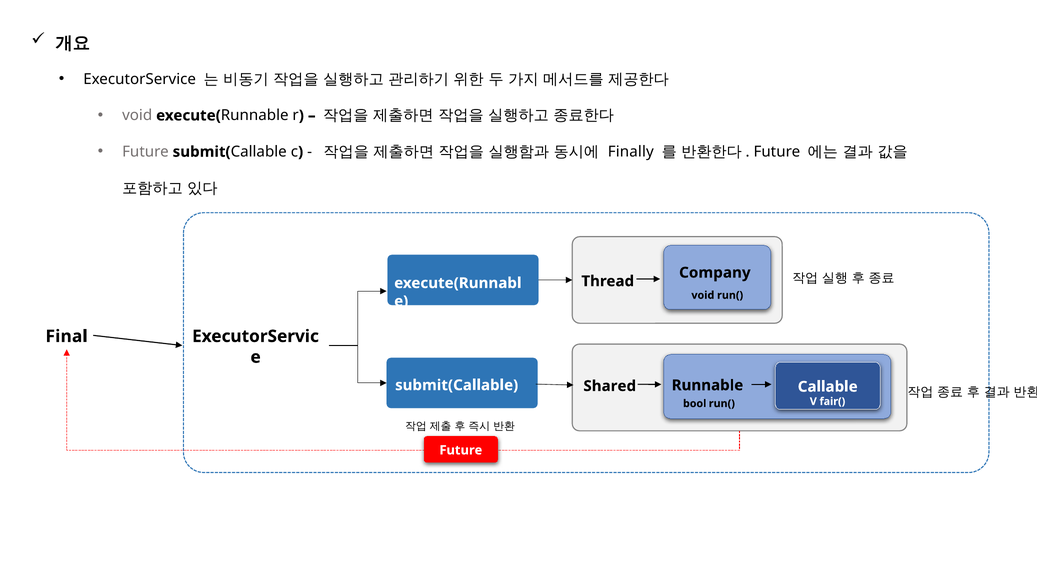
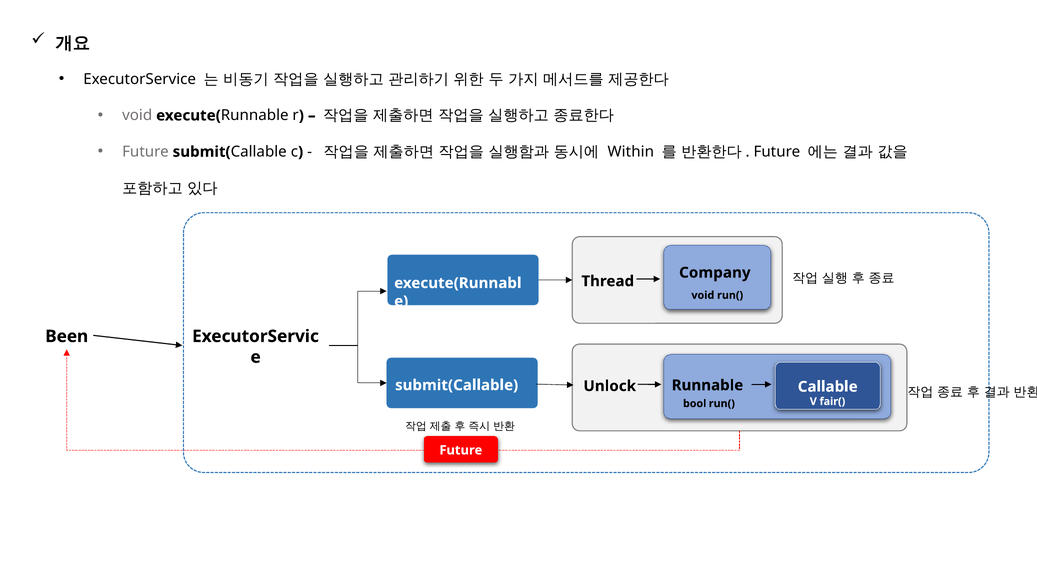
Finally: Finally -> Within (631, 152)
Final: Final -> Been (67, 337)
Shared: Shared -> Unlock (610, 386)
